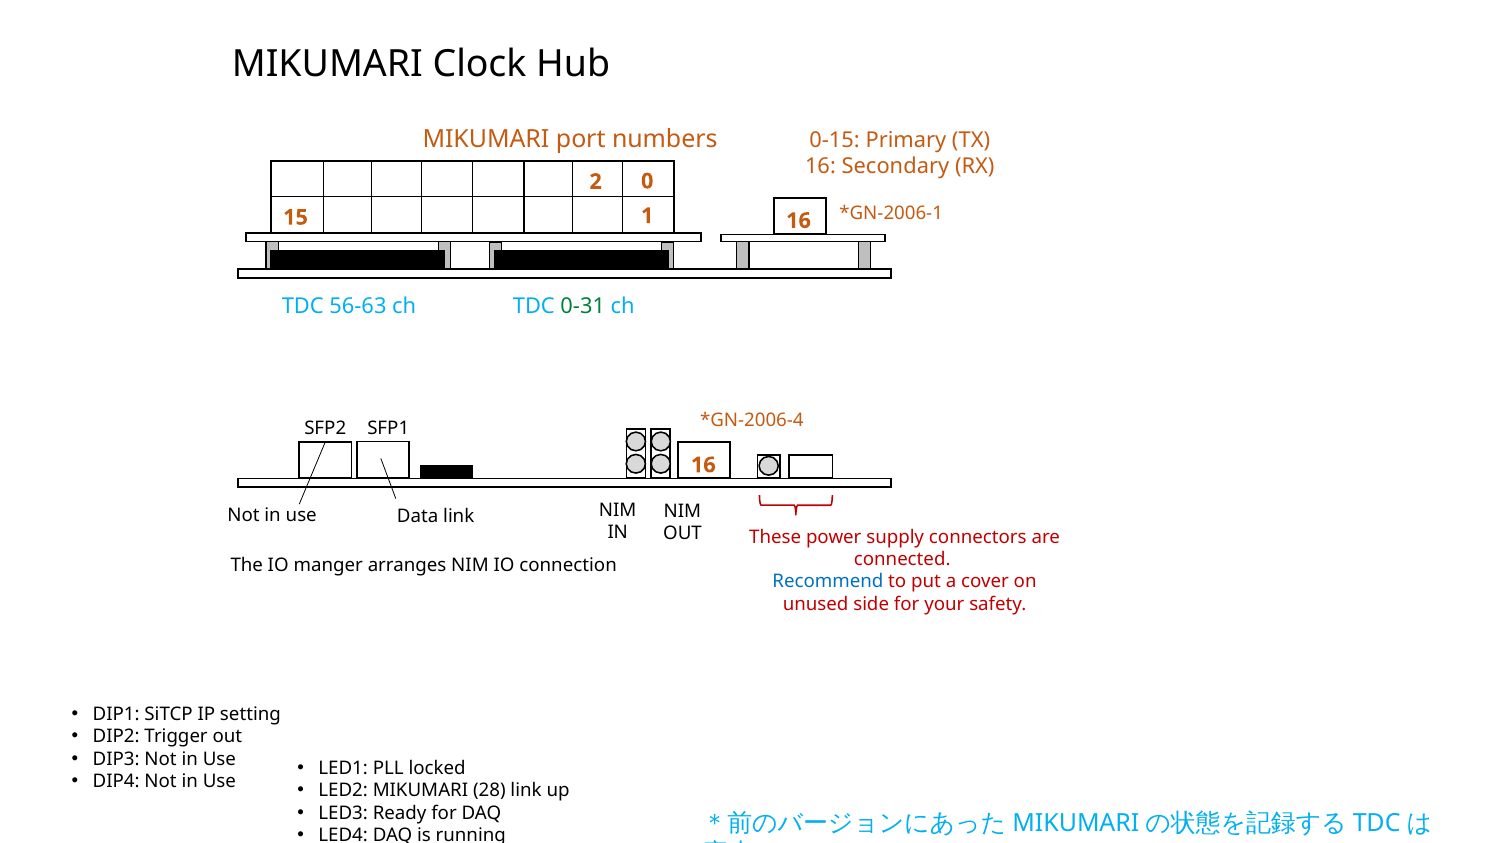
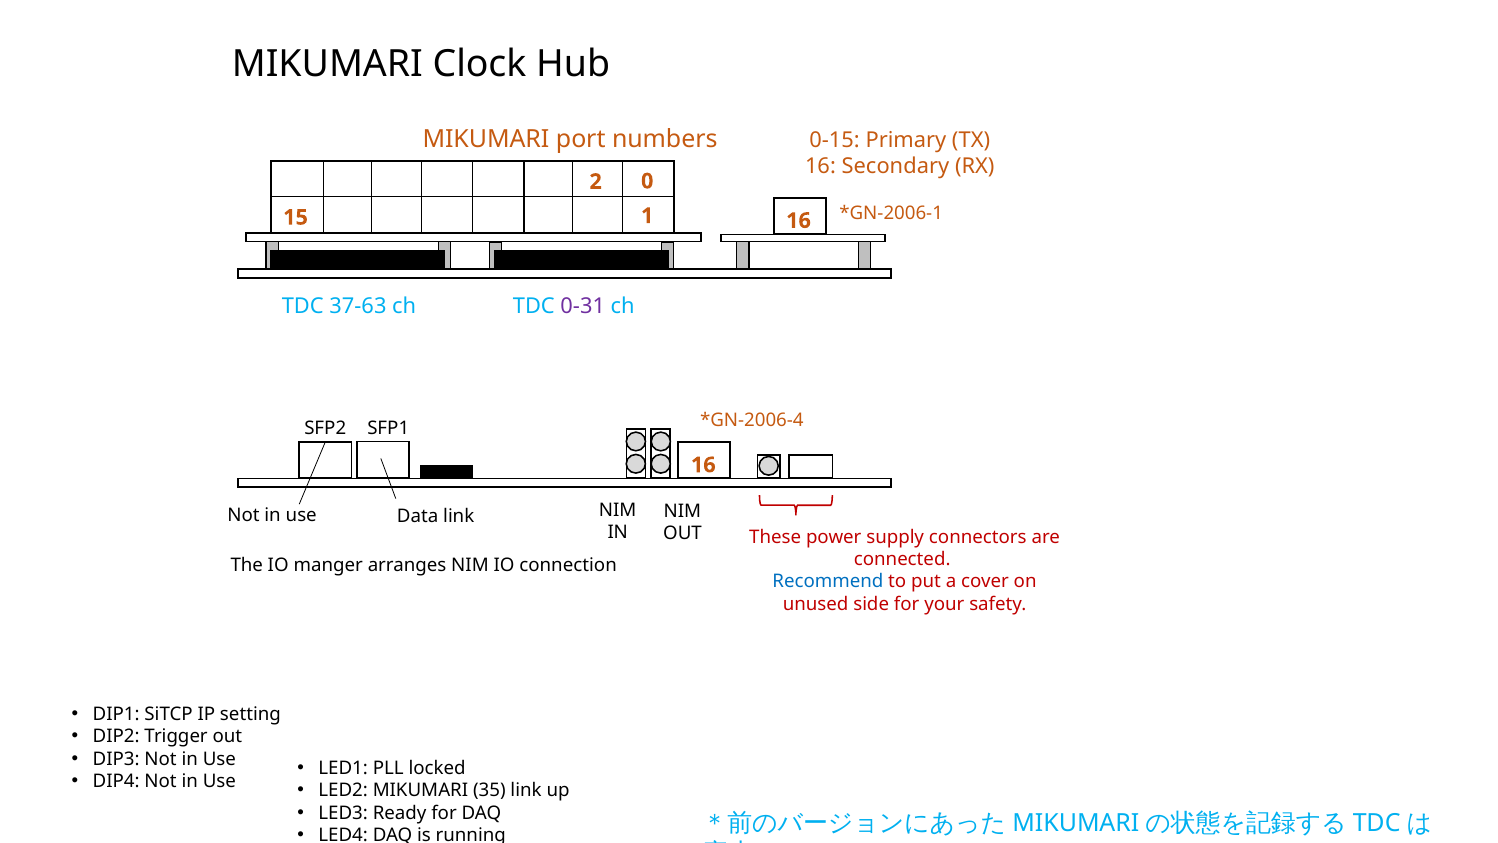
56-63: 56-63 -> 37-63 (358, 307)
0-31 colour: green -> purple (583, 307)
28: 28 -> 35 (489, 790)
